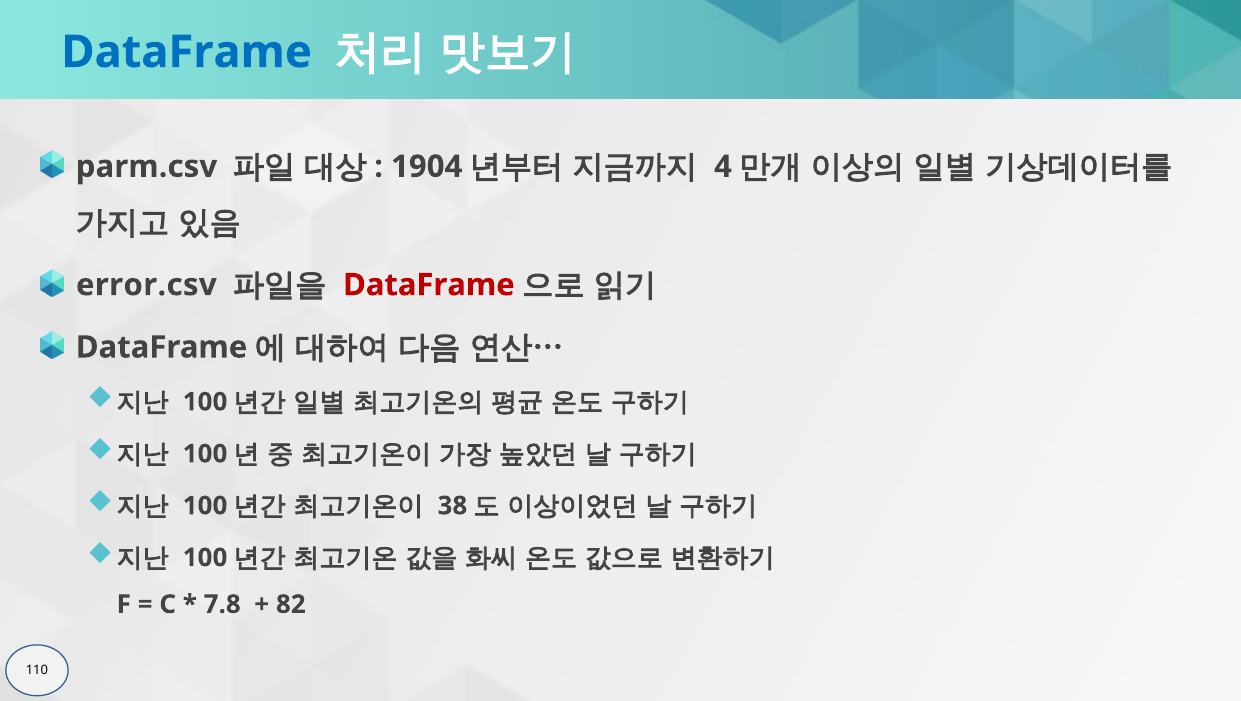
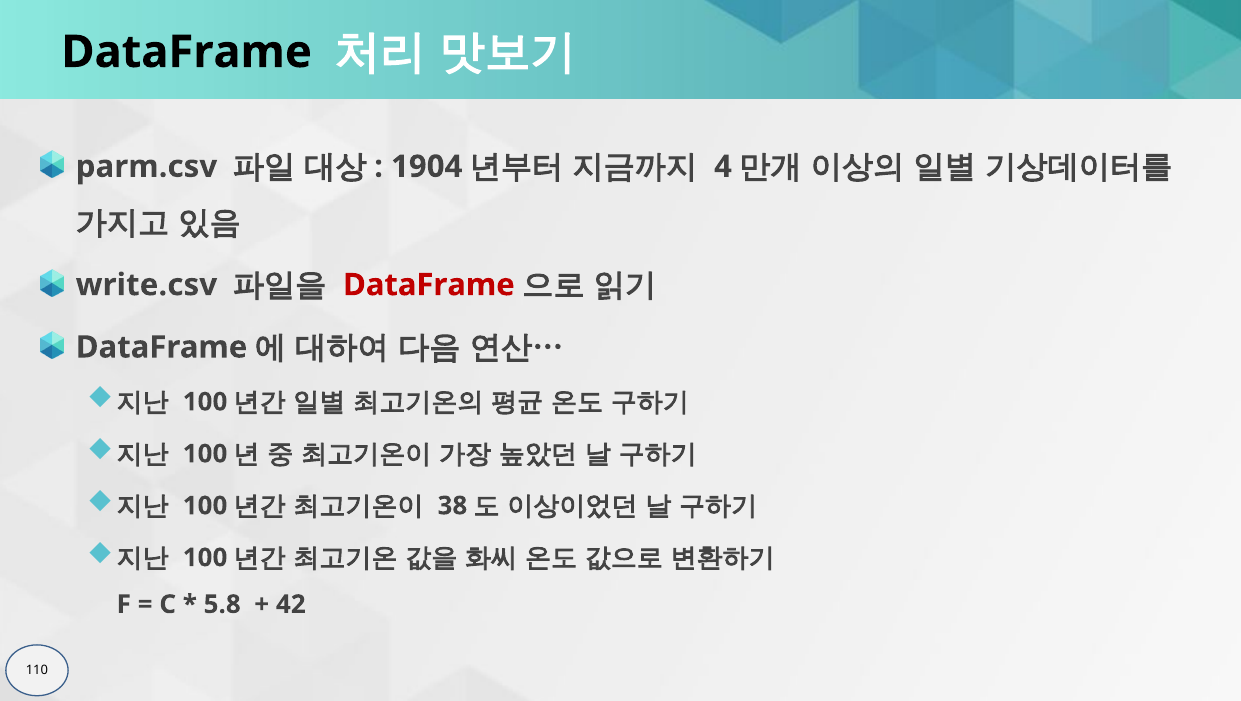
DataFrame colour: blue -> black (187, 52)
error.csv: error.csv -> write.csv (146, 285)
7.8: 7.8 -> 5.8 (222, 605)
82: 82 -> 42 (291, 605)
